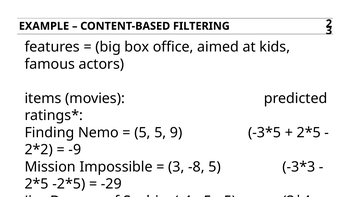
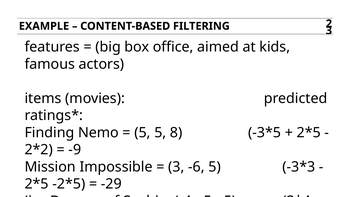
9: 9 -> 8 (176, 132)
-8: -8 -> -6 (196, 166)
